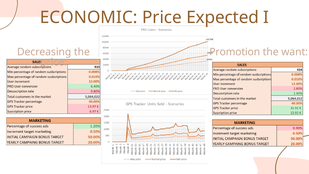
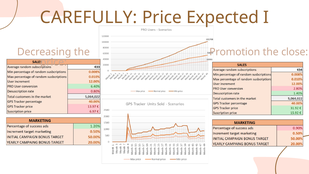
ECONOMIC: ECONOMIC -> CAREFULLY (89, 17)
want: want -> close (295, 52)
